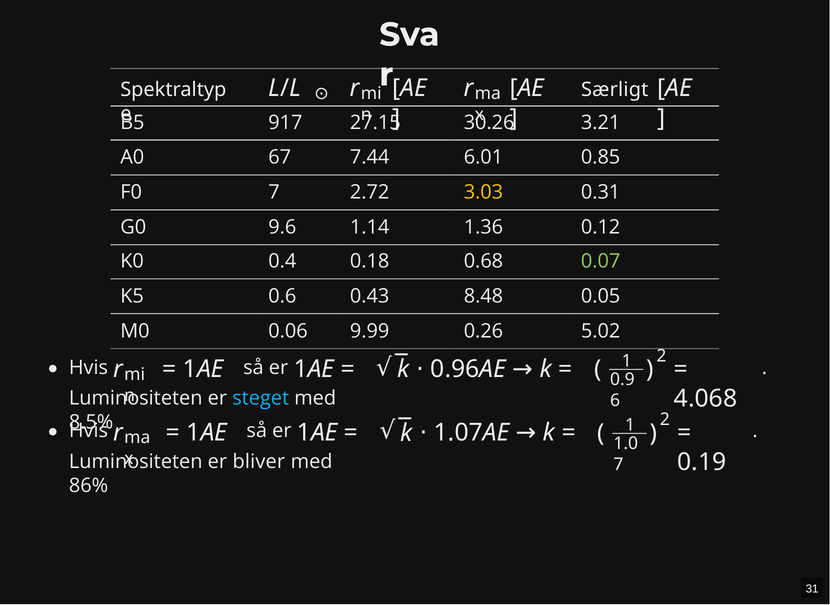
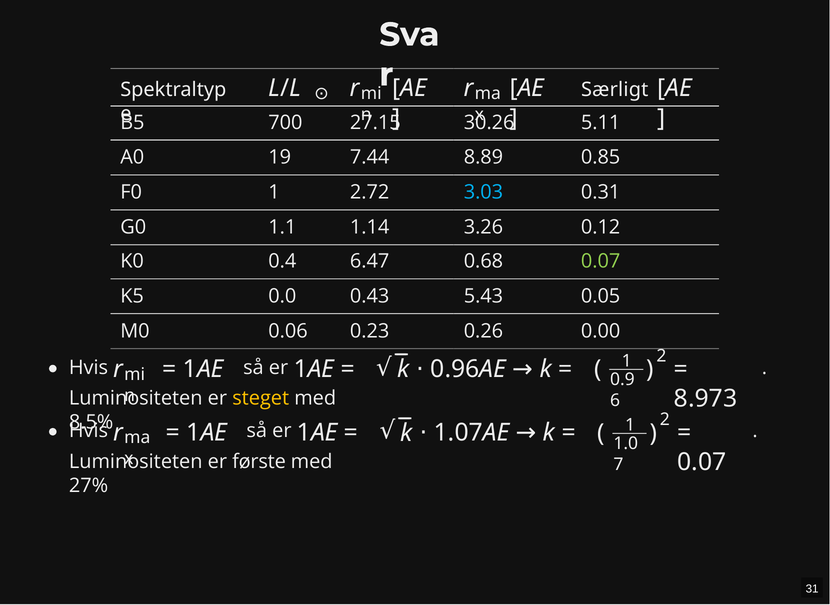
917: 917 -> 700 (285, 123)
3.21: 3.21 -> 5.11 (601, 123)
67: 67 -> 19 (280, 157)
6.01: 6.01 -> 8.89 (483, 157)
F0 7: 7 -> 1 (274, 192)
3.03 colour: yellow -> light blue (483, 192)
9.6: 9.6 -> 1.1 (282, 227)
1.36: 1.36 -> 3.26 (483, 227)
0.18: 0.18 -> 6.47 (370, 261)
0.6: 0.6 -> 0.0 (282, 296)
8.48: 8.48 -> 5.43 (483, 296)
9.99: 9.99 -> 0.23 (370, 331)
5.02: 5.02 -> 0.00 (601, 331)
steget colour: light blue -> yellow (261, 398)
4.068: 4.068 -> 8.973 (706, 399)
bliver: bliver -> første (259, 462)
0.19: 0.19 -> 0.07 (702, 462)
86%: 86% -> 27% (89, 486)
